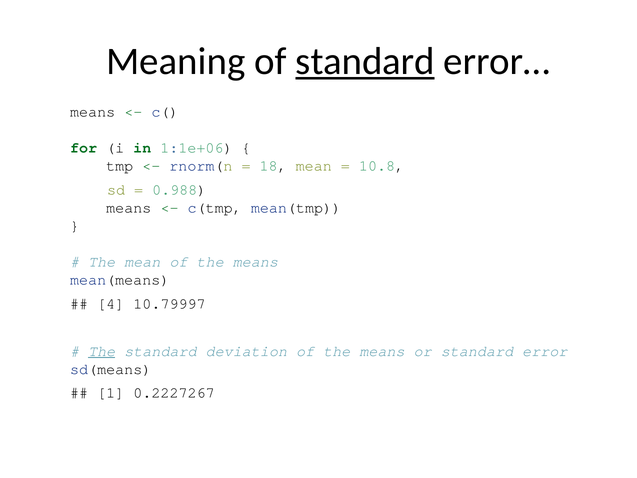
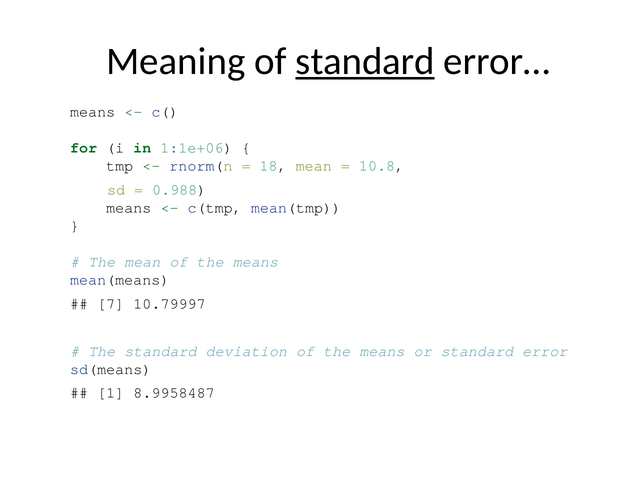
4: 4 -> 7 (111, 304)
The underline: present -> none (102, 351)
0.2227267: 0.2227267 -> 8.9958487 (174, 393)
